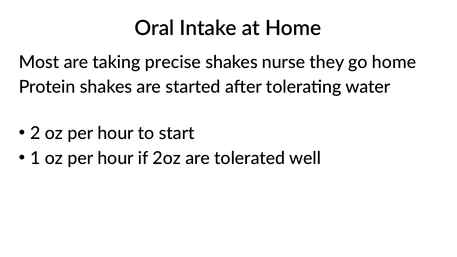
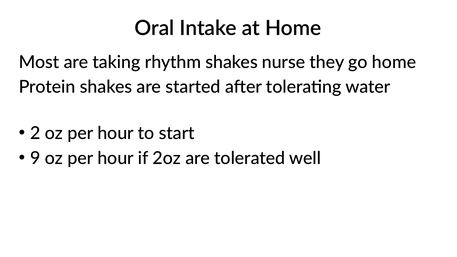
precise: precise -> rhythm (173, 62)
1: 1 -> 9 (35, 158)
